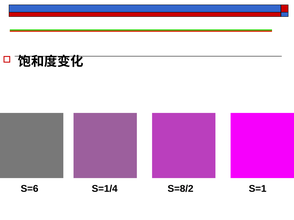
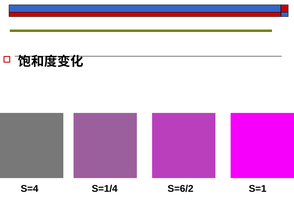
S=6: S=6 -> S=4 (30, 189)
S=8/2: S=8/2 -> S=6/2 (181, 189)
